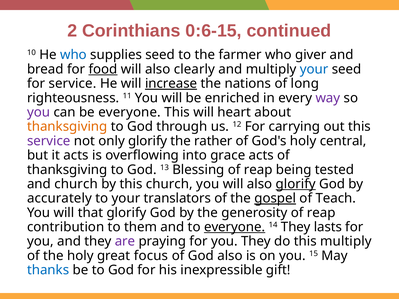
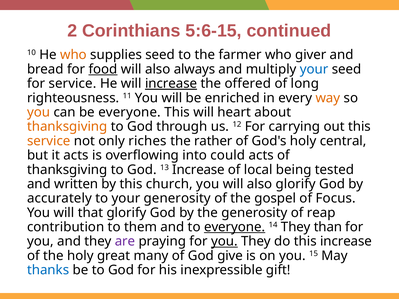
0:6-15: 0:6-15 -> 5:6-15 (214, 31)
who colour: blue -> orange (73, 55)
clearly: clearly -> always (194, 69)
nations: nations -> offered (248, 84)
way colour: purple -> orange (328, 98)
you colour: purple -> orange (39, 112)
service colour: purple -> orange (49, 141)
only glorify: glorify -> riches (148, 141)
grace: grace -> could (228, 155)
13 Blessing: Blessing -> Increase (198, 170)
reap: reap -> local (258, 170)
and church: church -> written (76, 184)
glorify underline: present -> none (296, 184)
your translators: translators -> generosity (177, 198)
gospel underline: present -> none (275, 198)
Teach: Teach -> Focus (336, 198)
lasts: lasts -> than (328, 227)
you underline: none -> present (224, 242)
this multiply: multiply -> increase (346, 242)
focus: focus -> many (151, 256)
God also: also -> give (230, 256)
